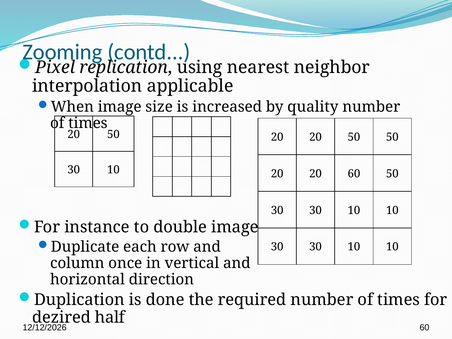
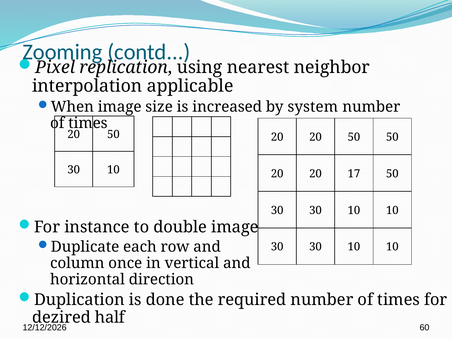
quality: quality -> system (313, 107)
20 60: 60 -> 17 (354, 174)
